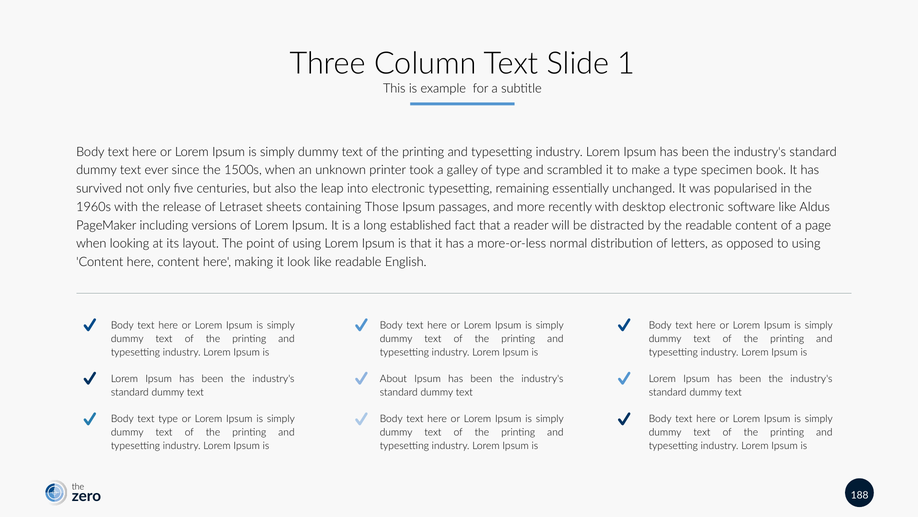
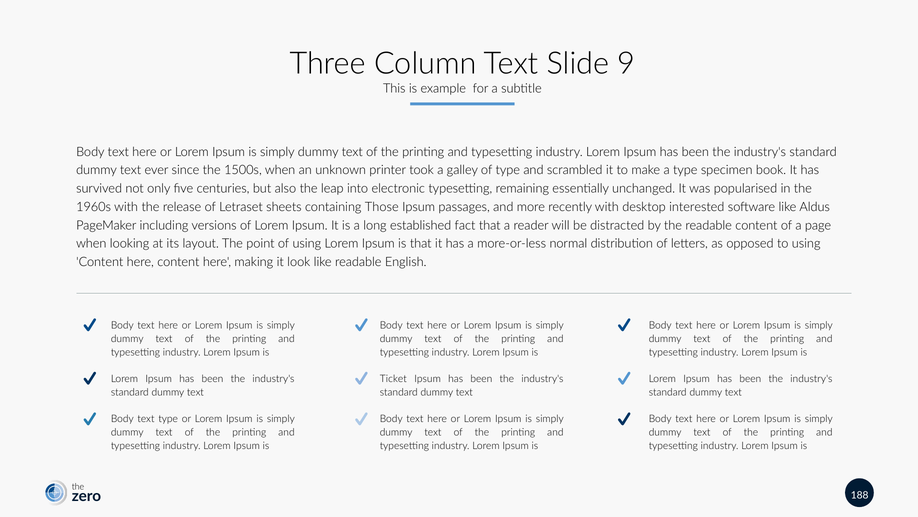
1: 1 -> 9 (626, 64)
desktop electronic: electronic -> interested (697, 207)
About: About -> Ticket (393, 379)
